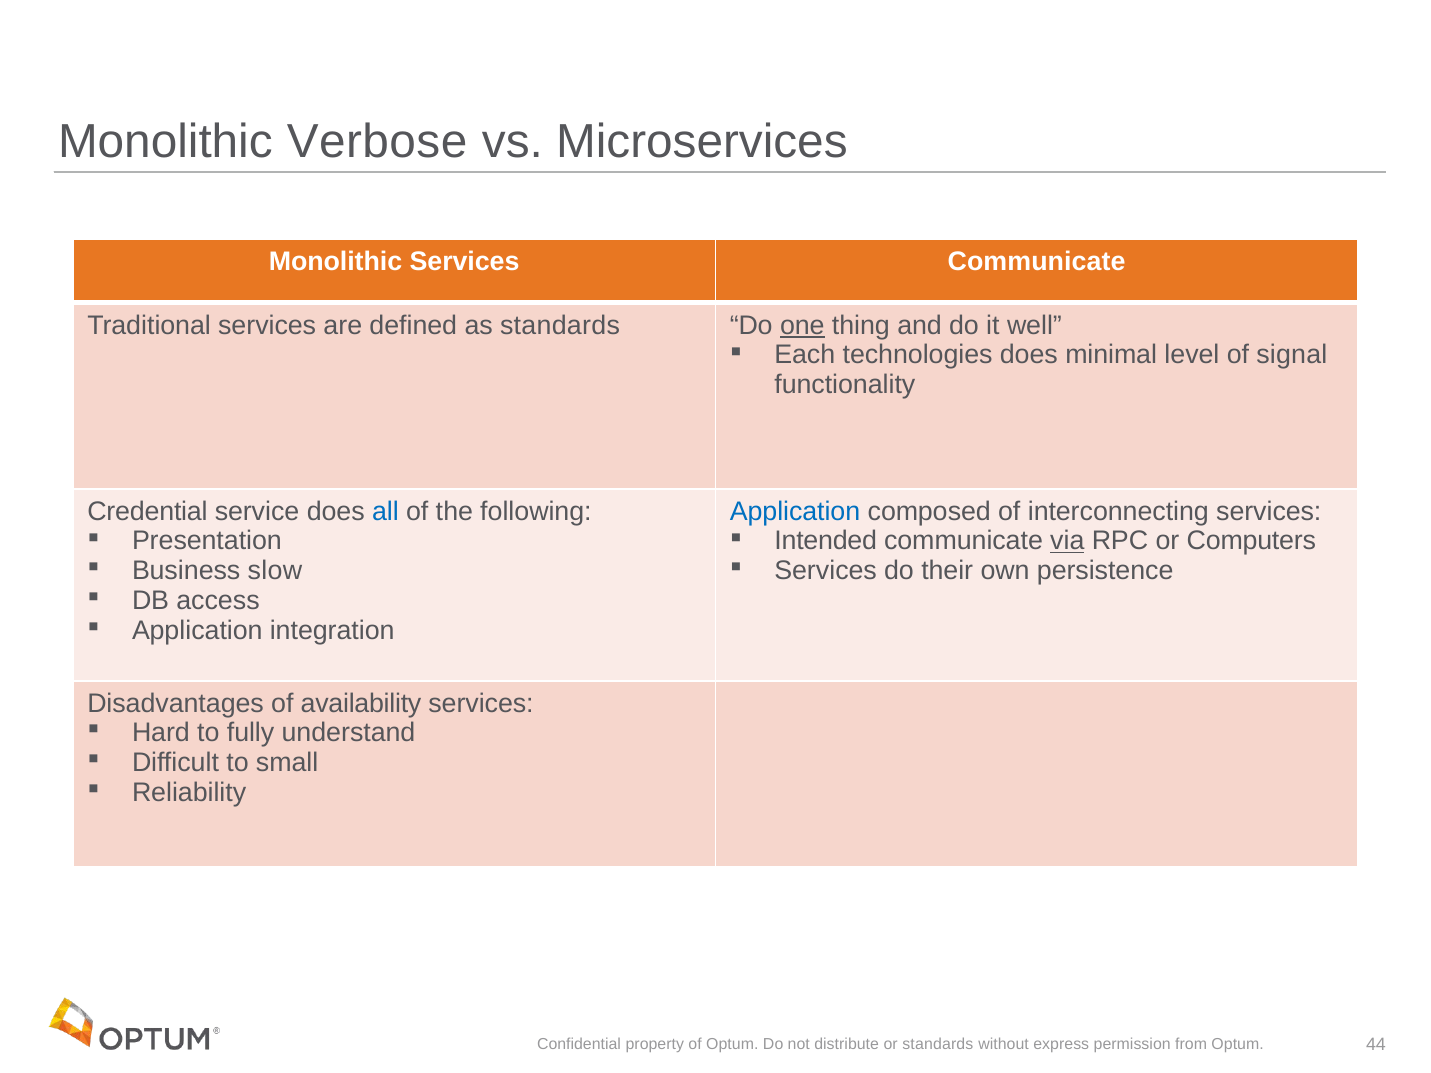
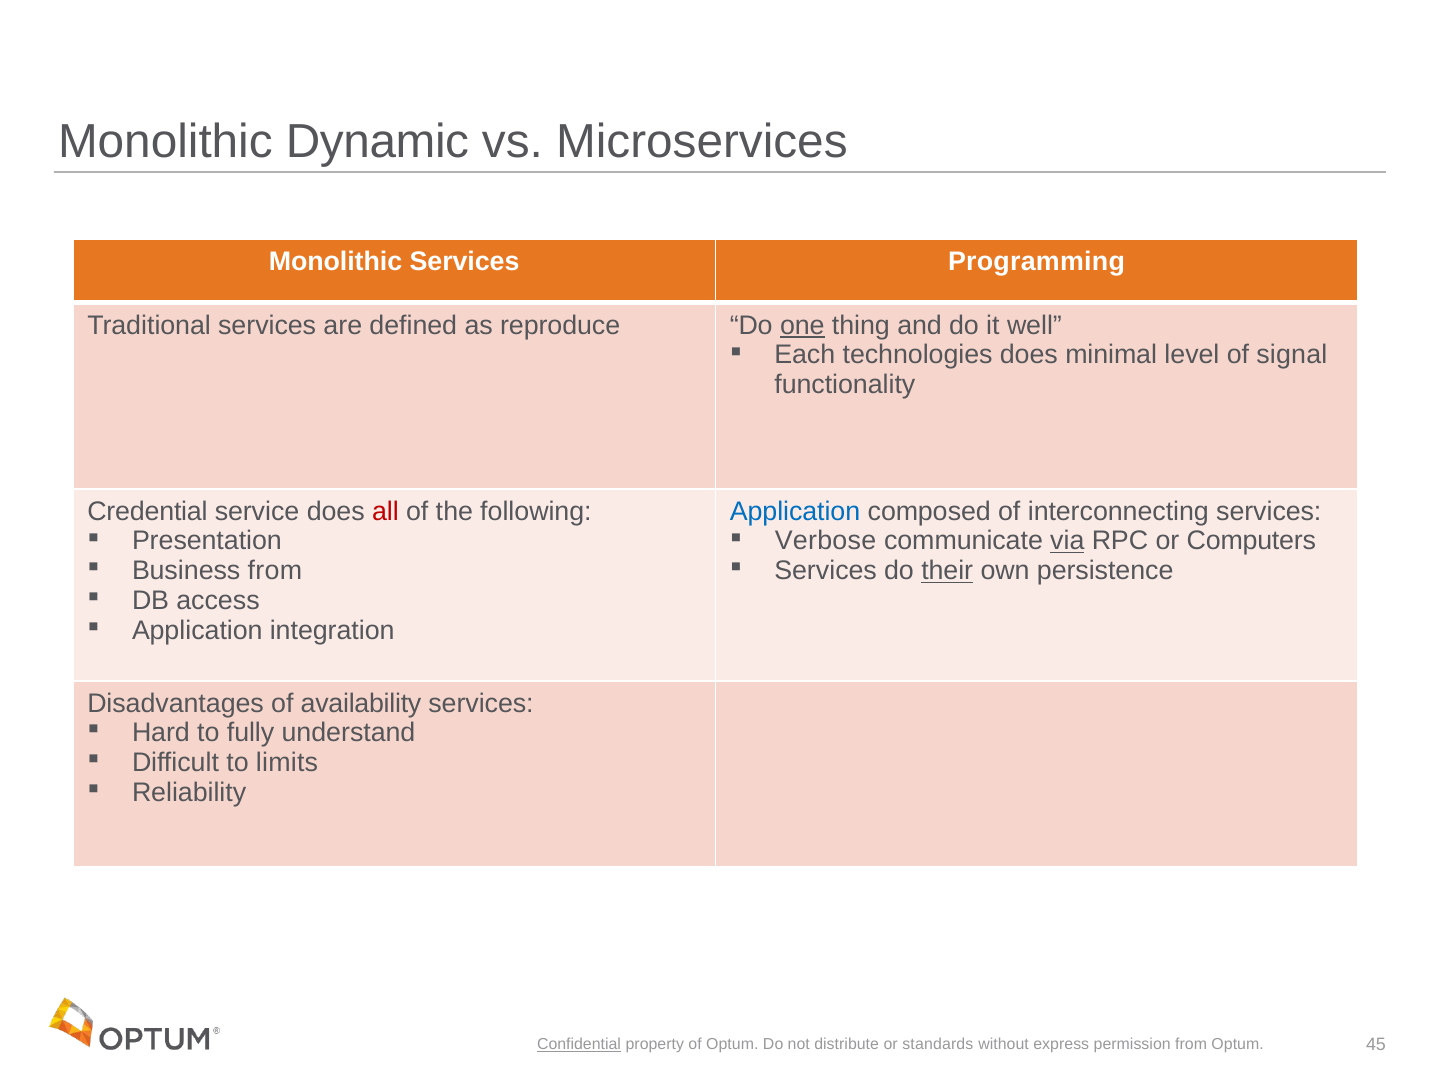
Verbose: Verbose -> Dynamic (377, 142)
Services Communicate: Communicate -> Programming (1036, 262)
as standards: standards -> reproduce (560, 325)
all colour: blue -> red (385, 511)
Intended: Intended -> Verbose (825, 541)
Business slow: slow -> from (275, 571)
their underline: none -> present (947, 571)
small: small -> limits (287, 763)
Confidential underline: none -> present (579, 1045)
44: 44 -> 45 (1376, 1045)
